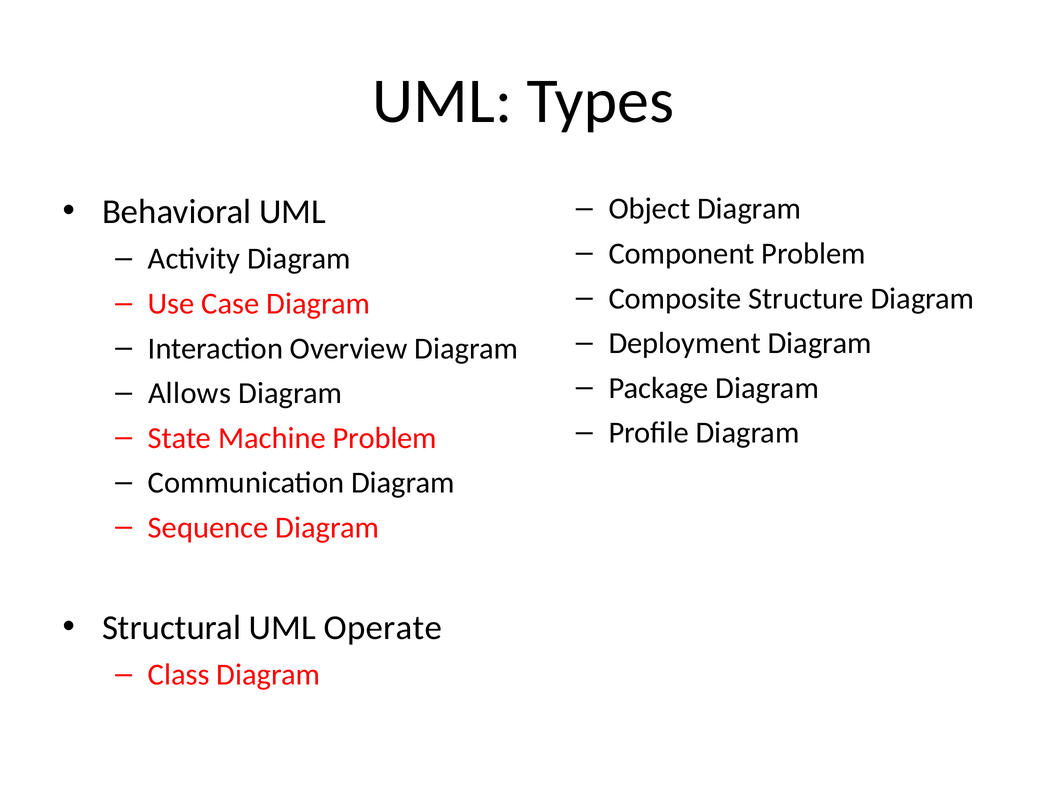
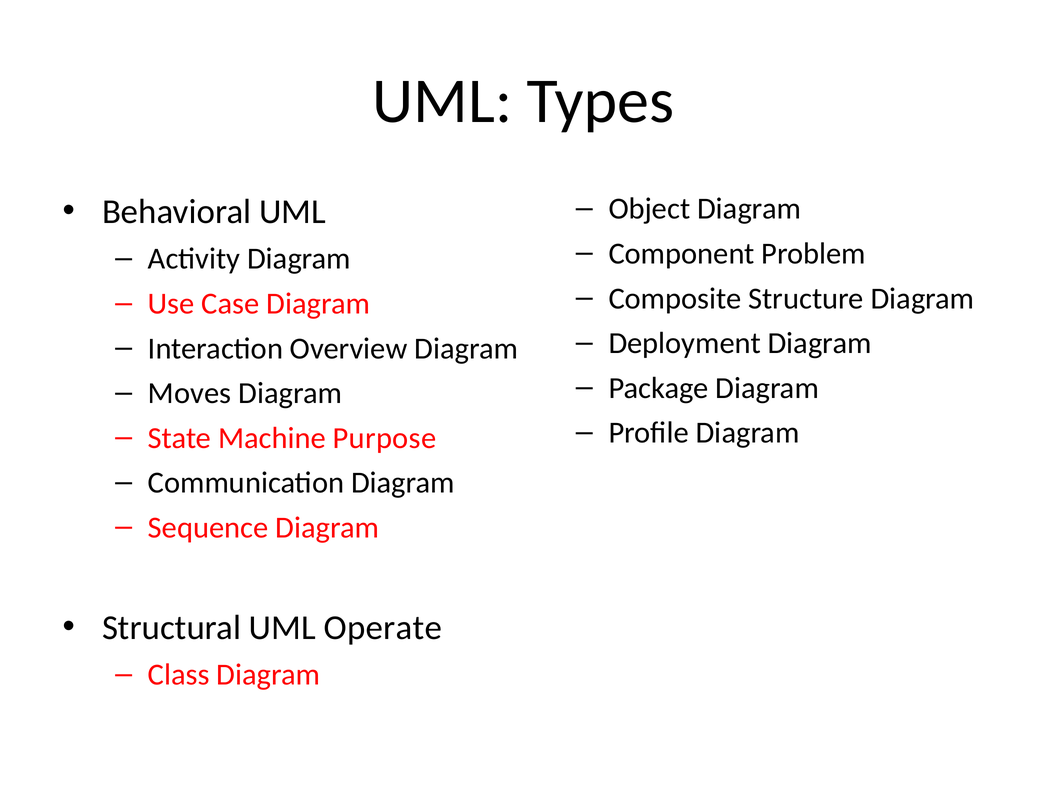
Allows: Allows -> Moves (190, 393)
Machine Problem: Problem -> Purpose (385, 438)
